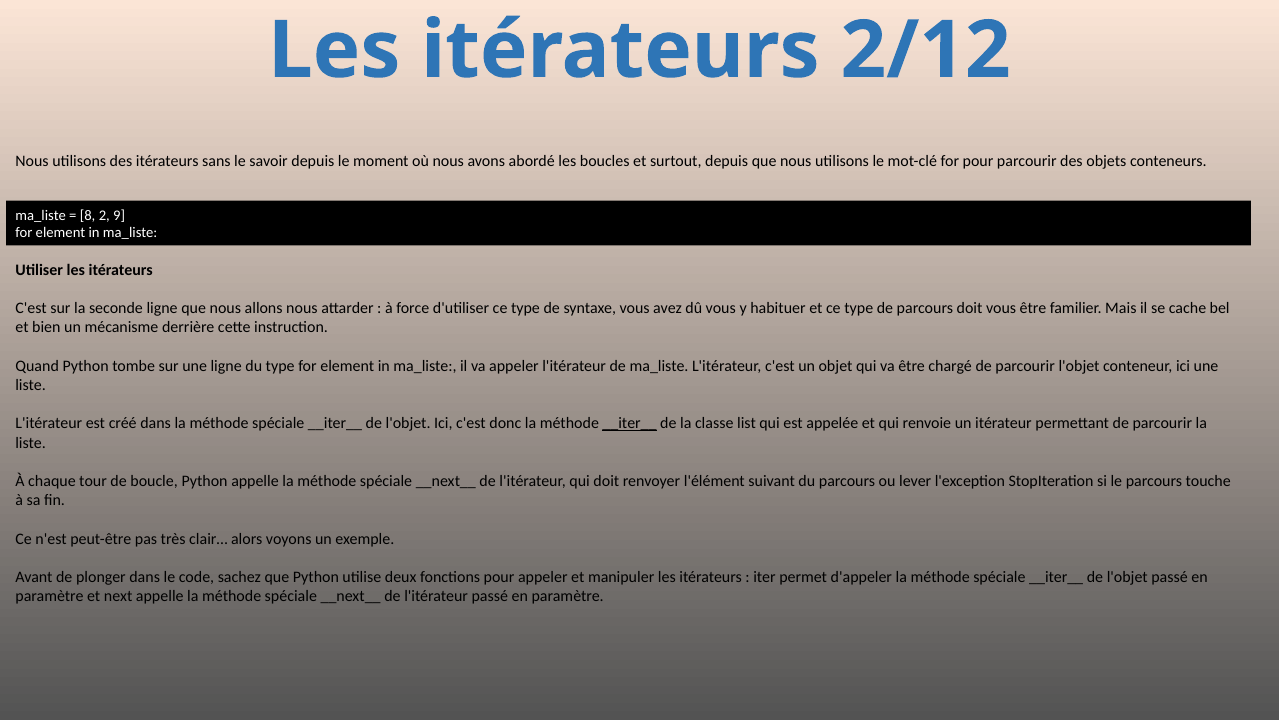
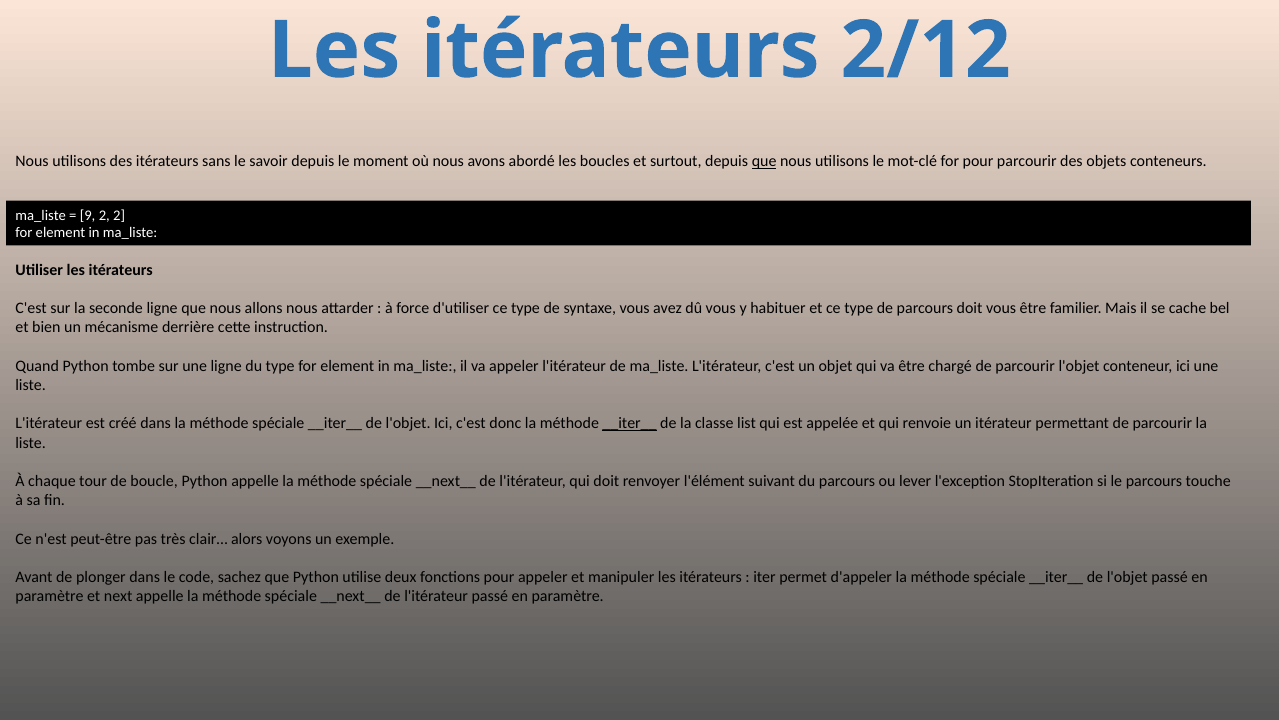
que underline: none -> present (764, 161)
8: 8 -> 9 (88, 215)
2 9: 9 -> 2 (119, 215)
